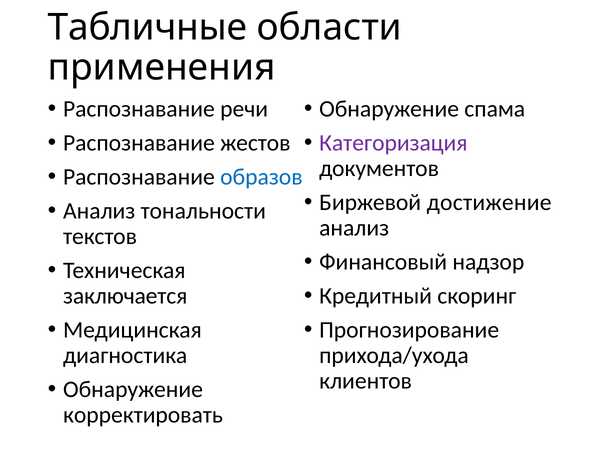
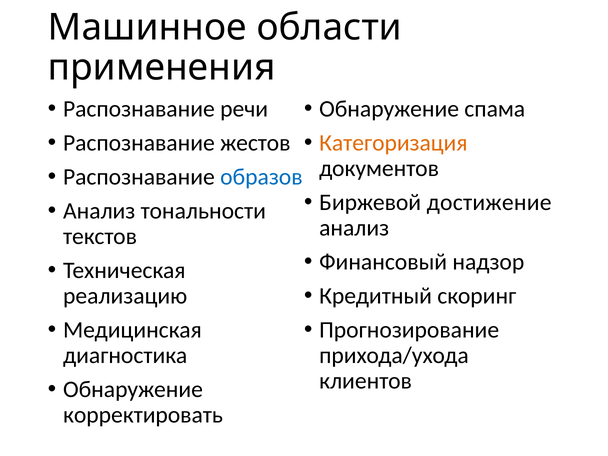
Табличные: Табличные -> Машинное (147, 28)
Категоризация colour: purple -> orange (393, 143)
заключается: заключается -> реализацию (125, 296)
